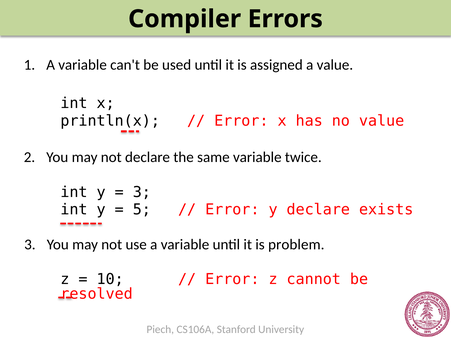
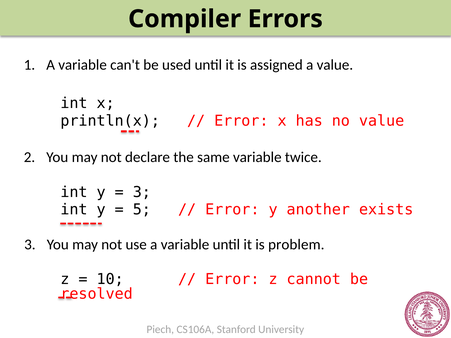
y declare: declare -> another (318, 210)
